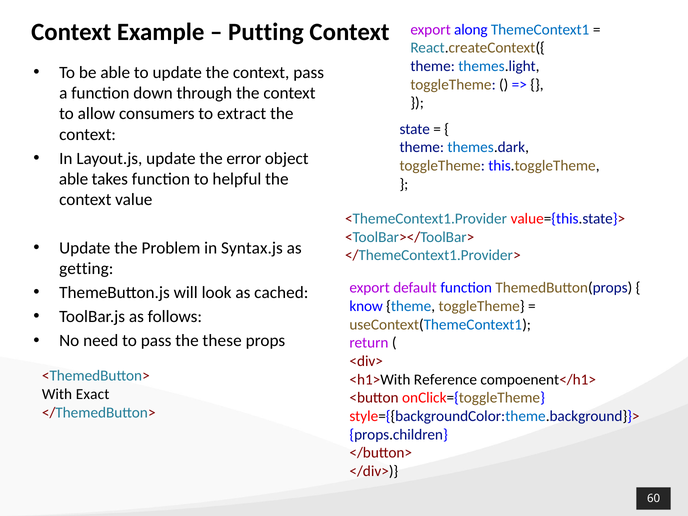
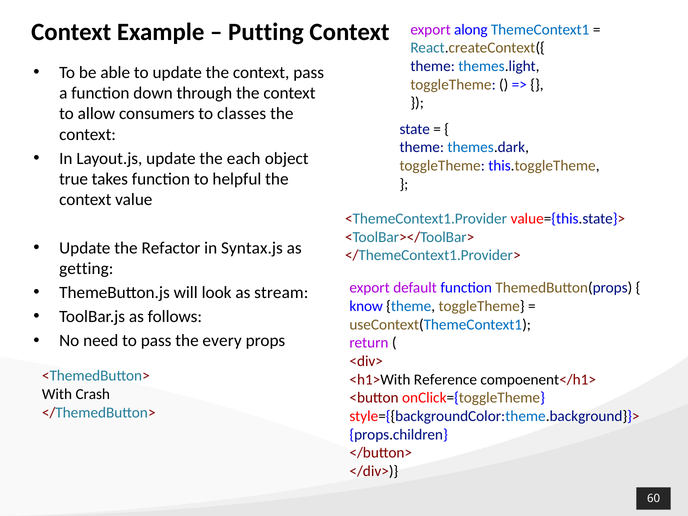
extract: extract -> classes (242, 114)
error: error -> each (244, 158)
able: able -> true (74, 179)
Problem: Problem -> Refactor (171, 248)
cached: cached -> stream (281, 293)
these: these -> every (222, 341)
Exact: Exact -> Crash (93, 394)
